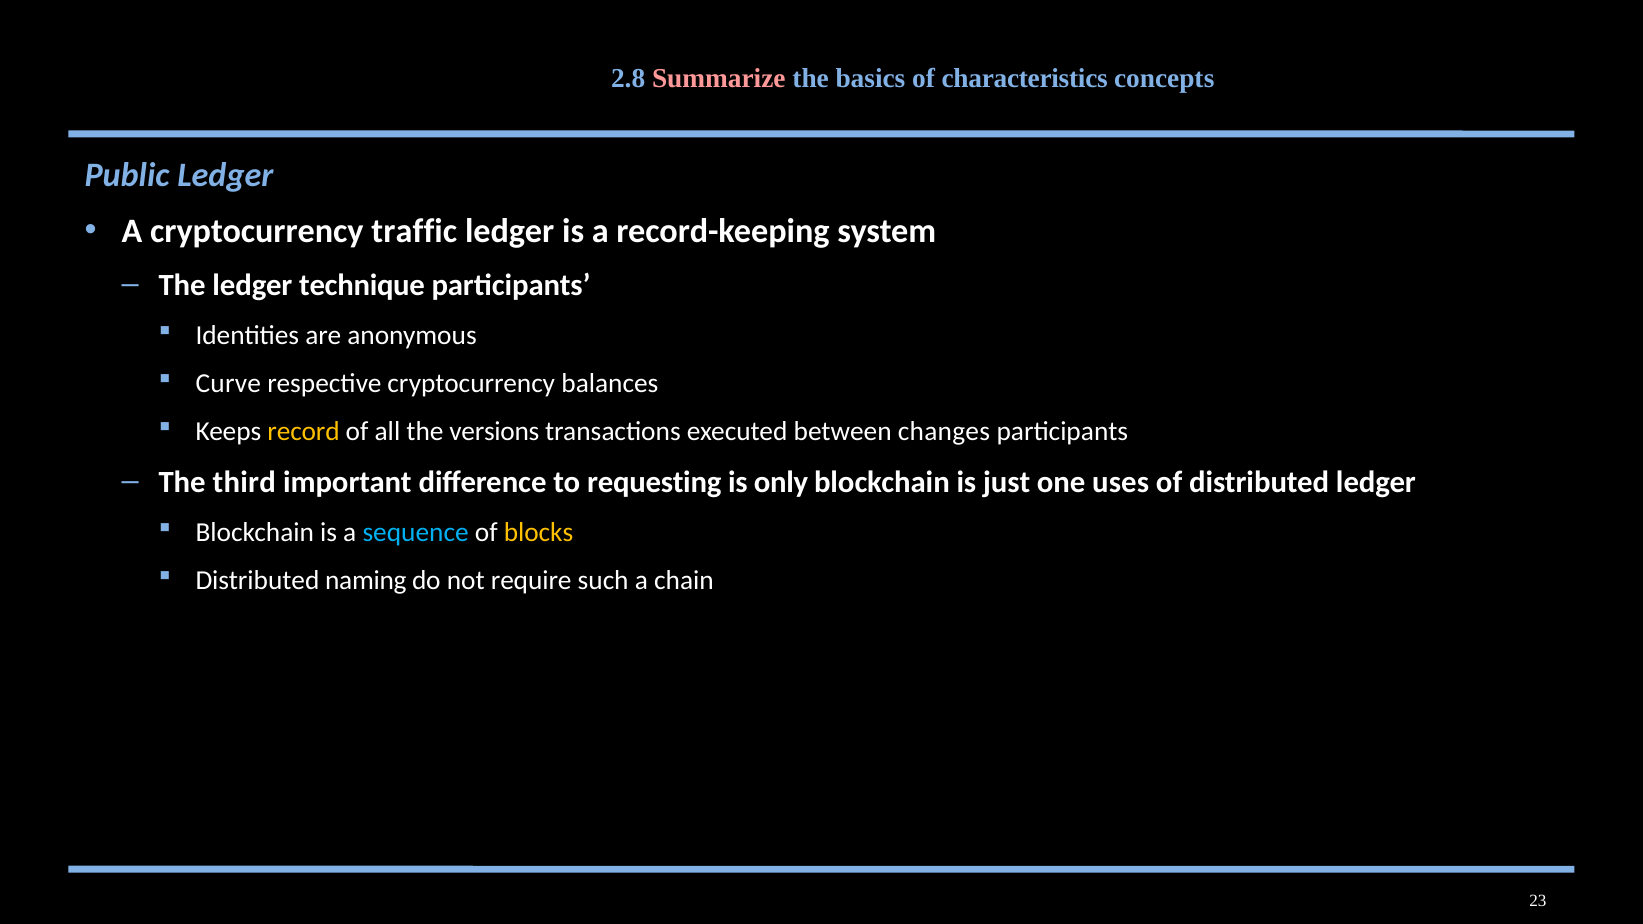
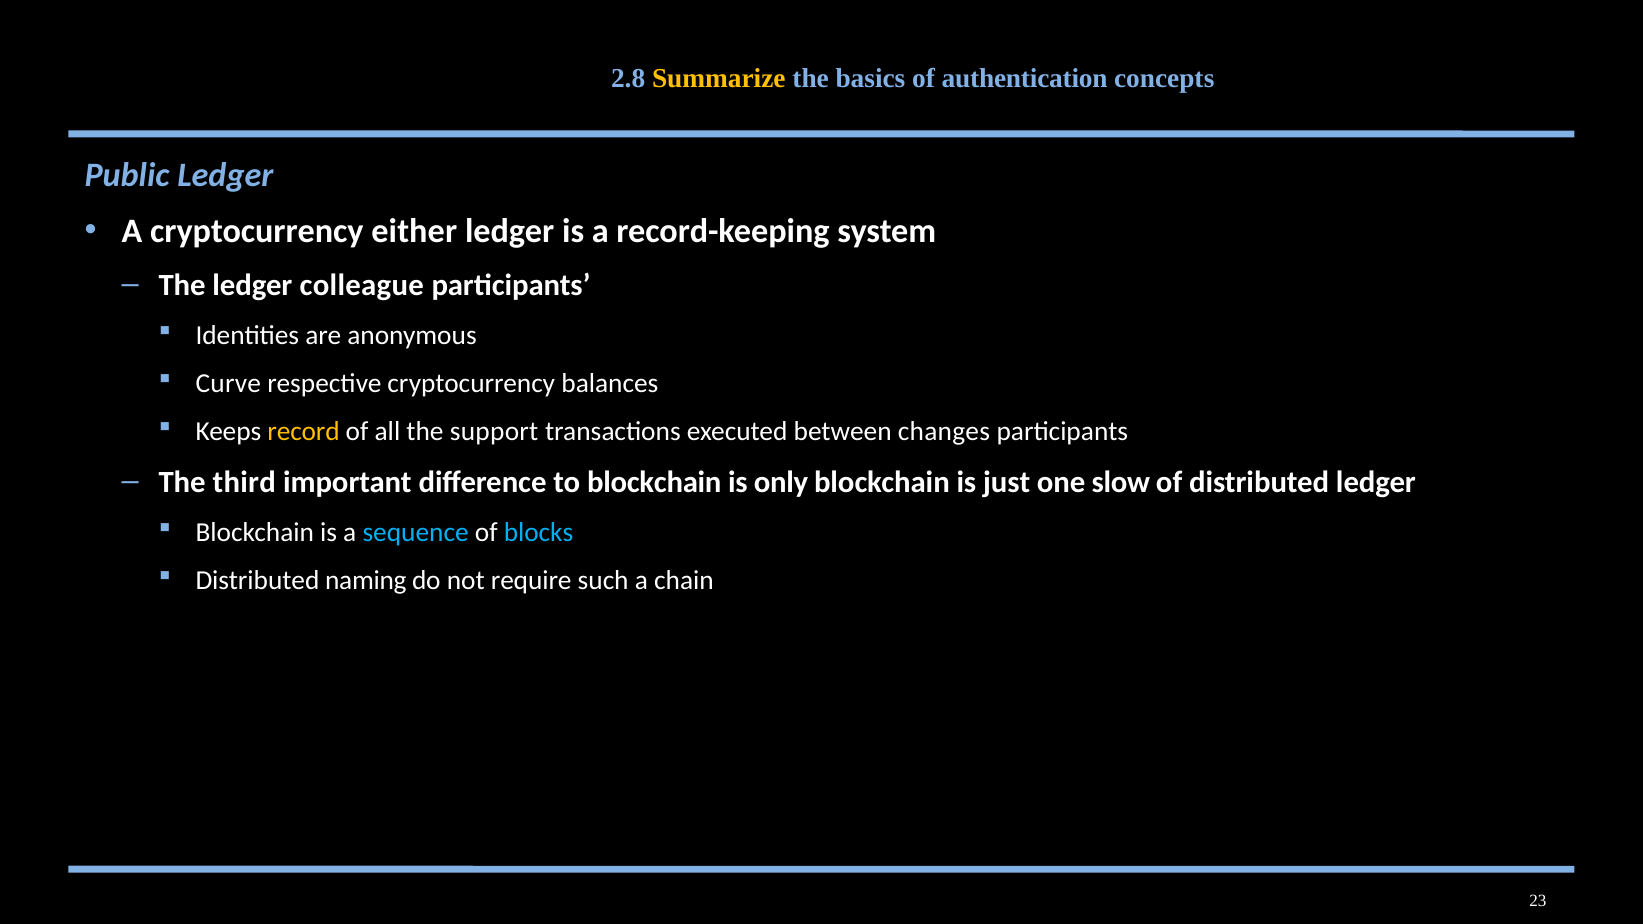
Summarize colour: pink -> yellow (719, 79)
characteristics: characteristics -> authentication (1025, 79)
traffic: traffic -> either (414, 231)
technique: technique -> colleague (362, 285)
versions: versions -> support (494, 432)
to requesting: requesting -> blockchain (654, 483)
uses: uses -> slow (1121, 483)
blocks colour: yellow -> light blue (539, 533)
